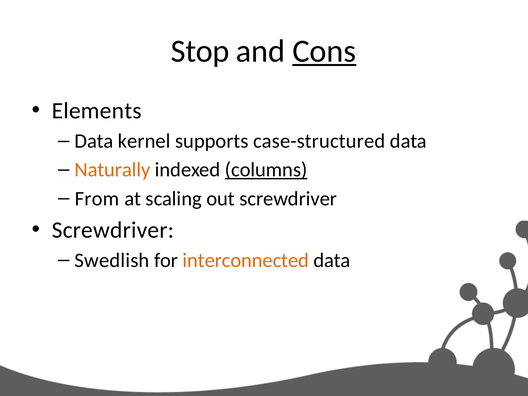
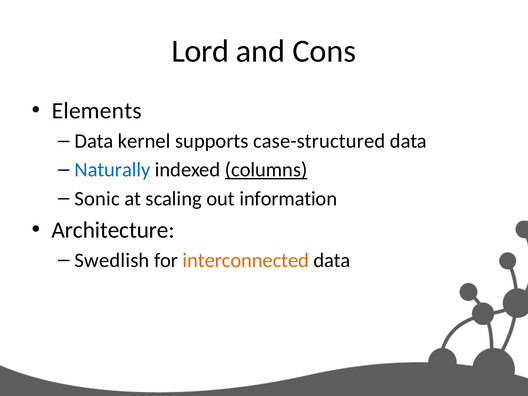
Stop: Stop -> Lord (200, 51)
Cons underline: present -> none (324, 51)
Naturally colour: orange -> blue (112, 170)
From: From -> Sonic (97, 199)
out screwdriver: screwdriver -> information (288, 199)
Screwdriver: Screwdriver -> Architecture (113, 230)
